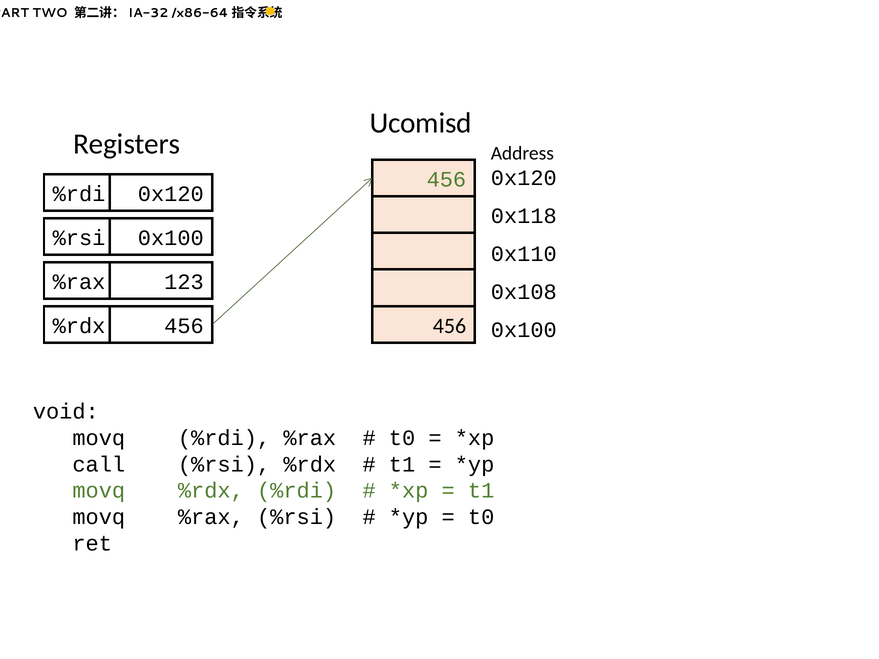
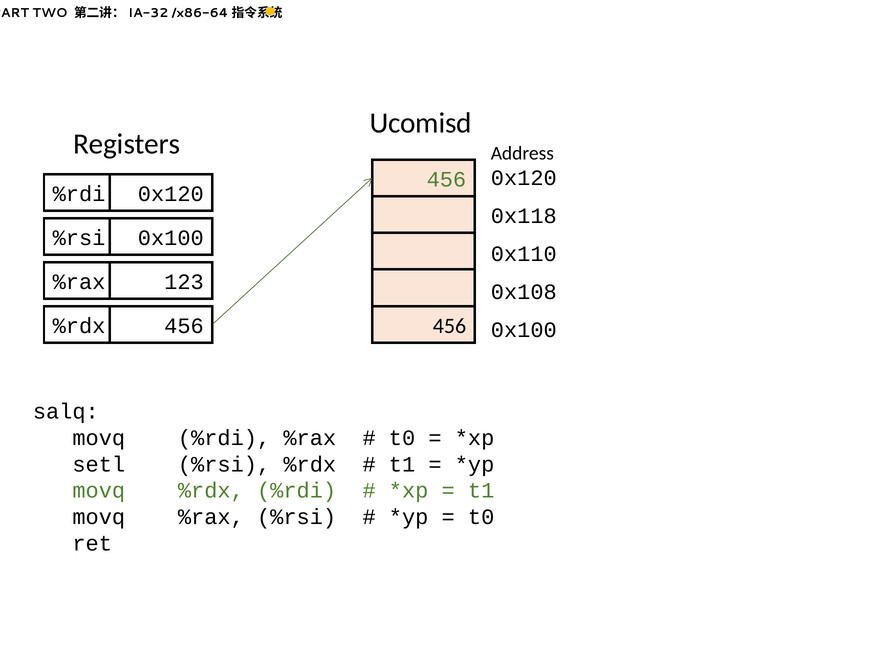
void: void -> salq (66, 412)
call: call -> setl (99, 465)
